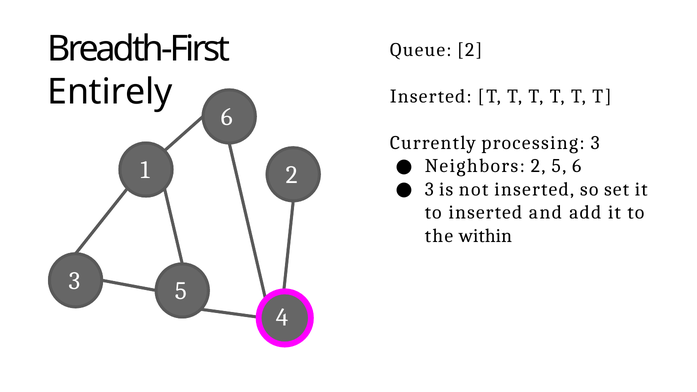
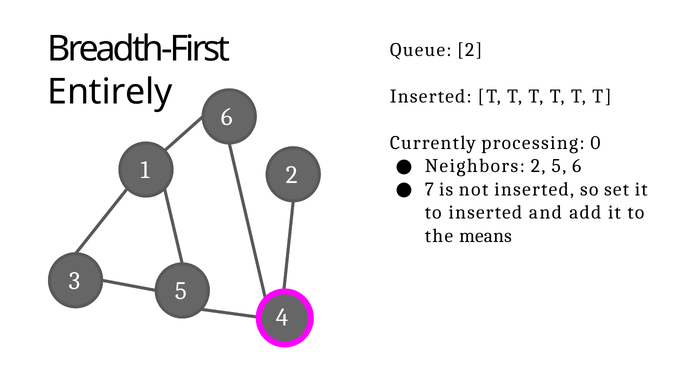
processing 3: 3 -> 0 (595, 143)
3: 3 -> 7 (429, 189)
within: within -> means (485, 236)
